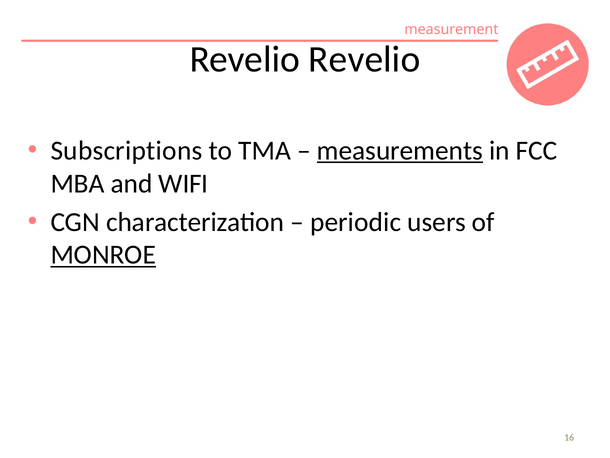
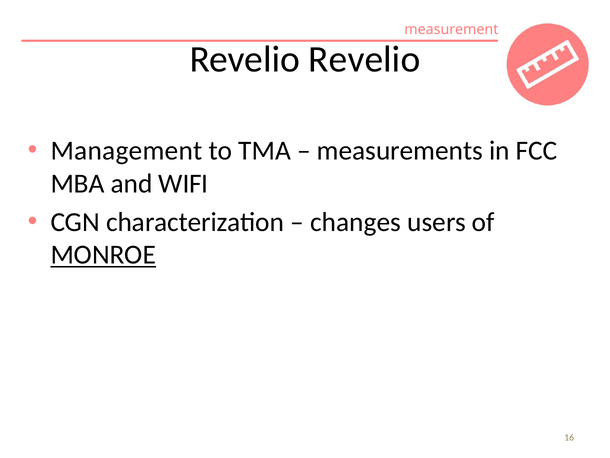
Subscriptions: Subscriptions -> Management (126, 150)
measurements underline: present -> none (400, 150)
periodic: periodic -> changes (356, 222)
